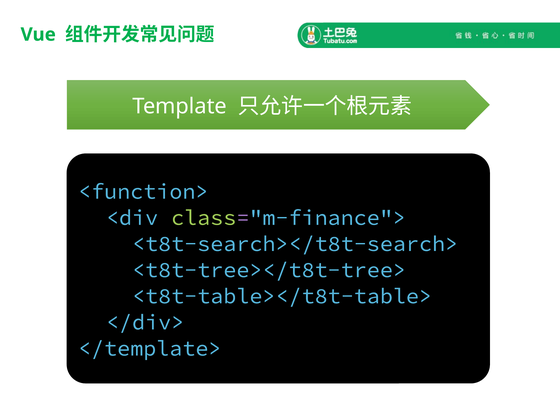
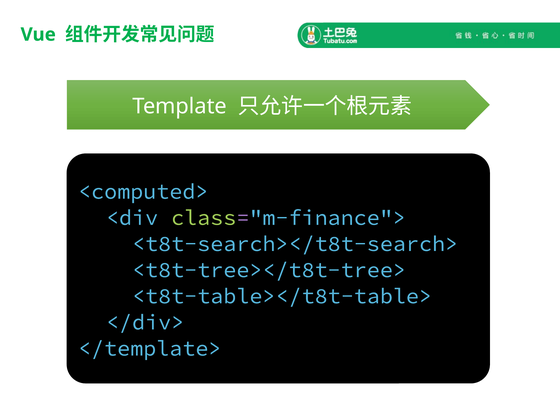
<function>: <function> -> <computed> (143, 192)
